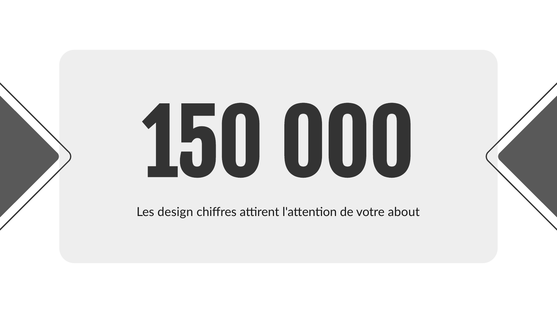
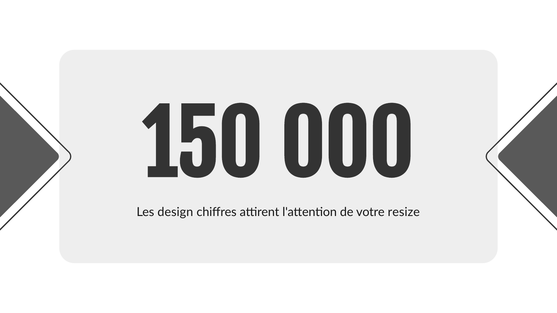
about: about -> resize (404, 212)
